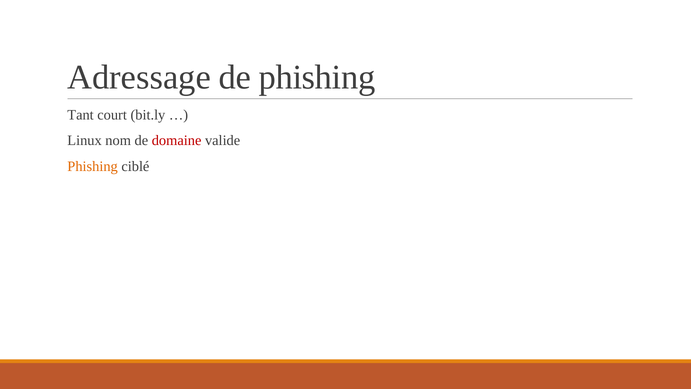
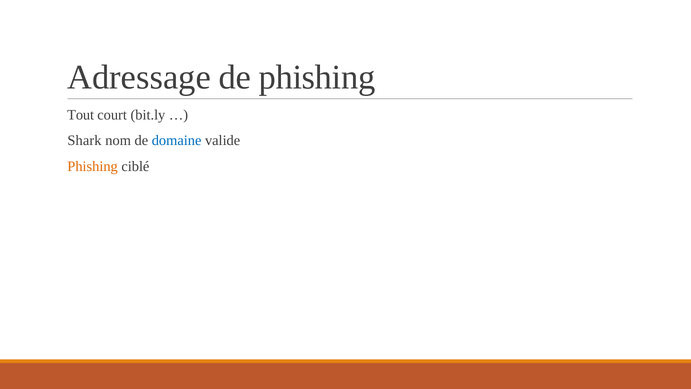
Tant: Tant -> Tout (81, 115)
Linux: Linux -> Shark (84, 141)
domaine colour: red -> blue (177, 141)
